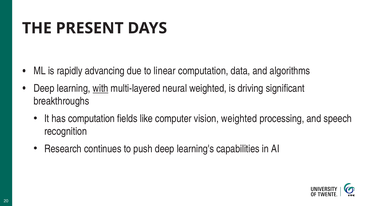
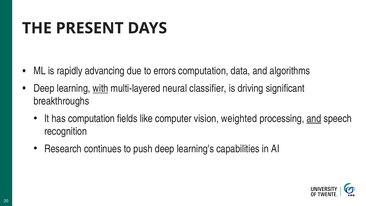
linear: linear -> errors (165, 71)
neural weighted: weighted -> classifier (208, 88)
and underline: none -> present (314, 119)
